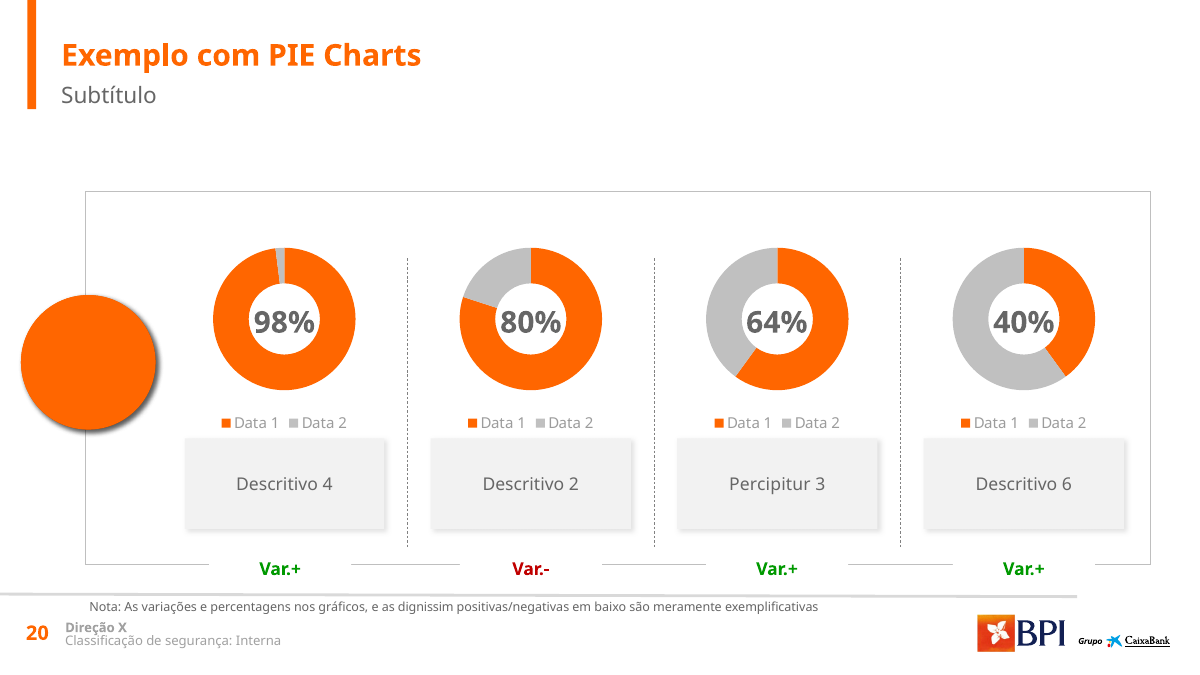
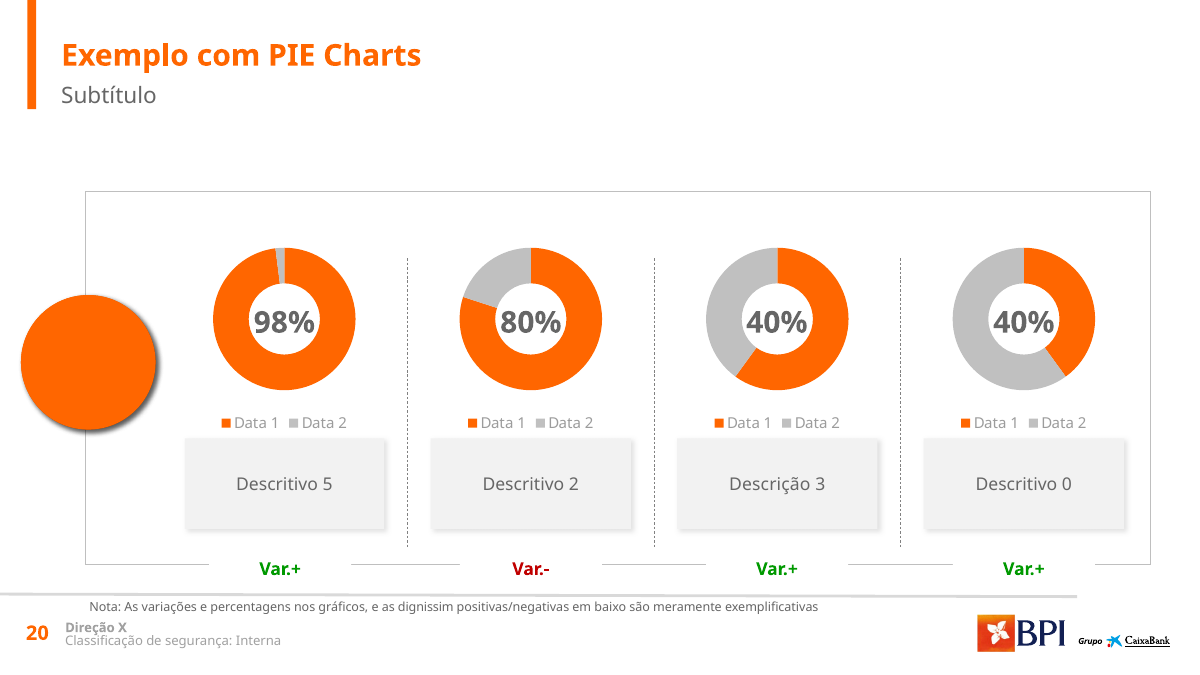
80% 64%: 64% -> 40% (777, 323)
4: 4 -> 5 (328, 485)
Percipitur: Percipitur -> Descrição (770, 485)
6: 6 -> 0 (1067, 485)
